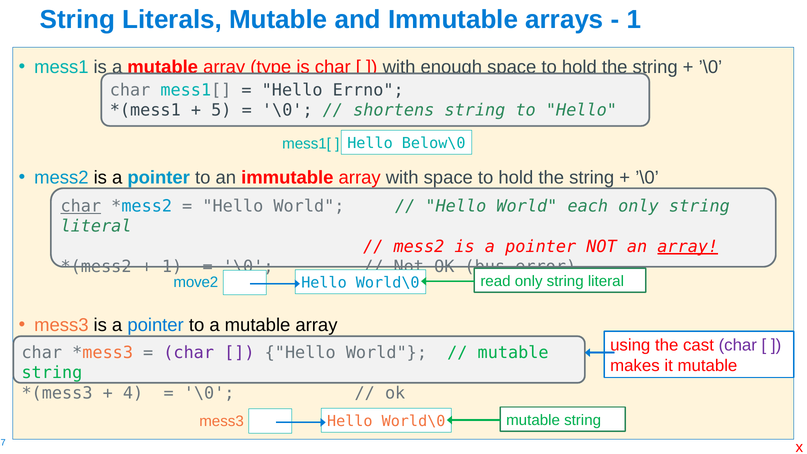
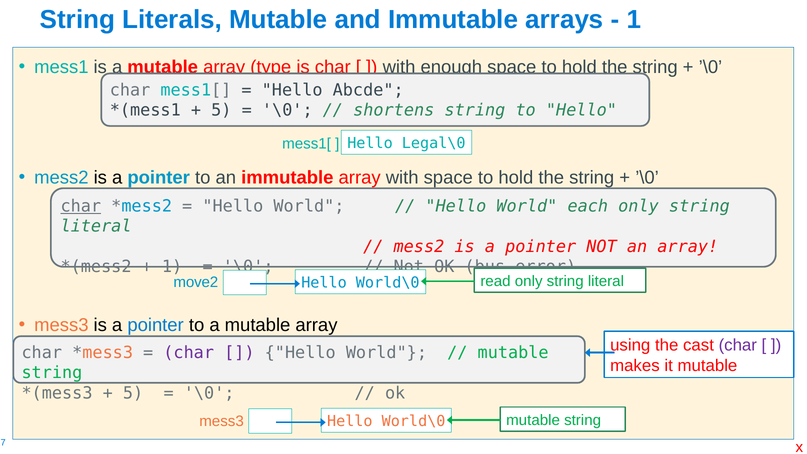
Errno: Errno -> Abcde (368, 90)
Below\0: Below\0 -> Legal\0 (434, 143)
array underline: present -> none (688, 246)
4: 4 -> 5 (133, 393)
